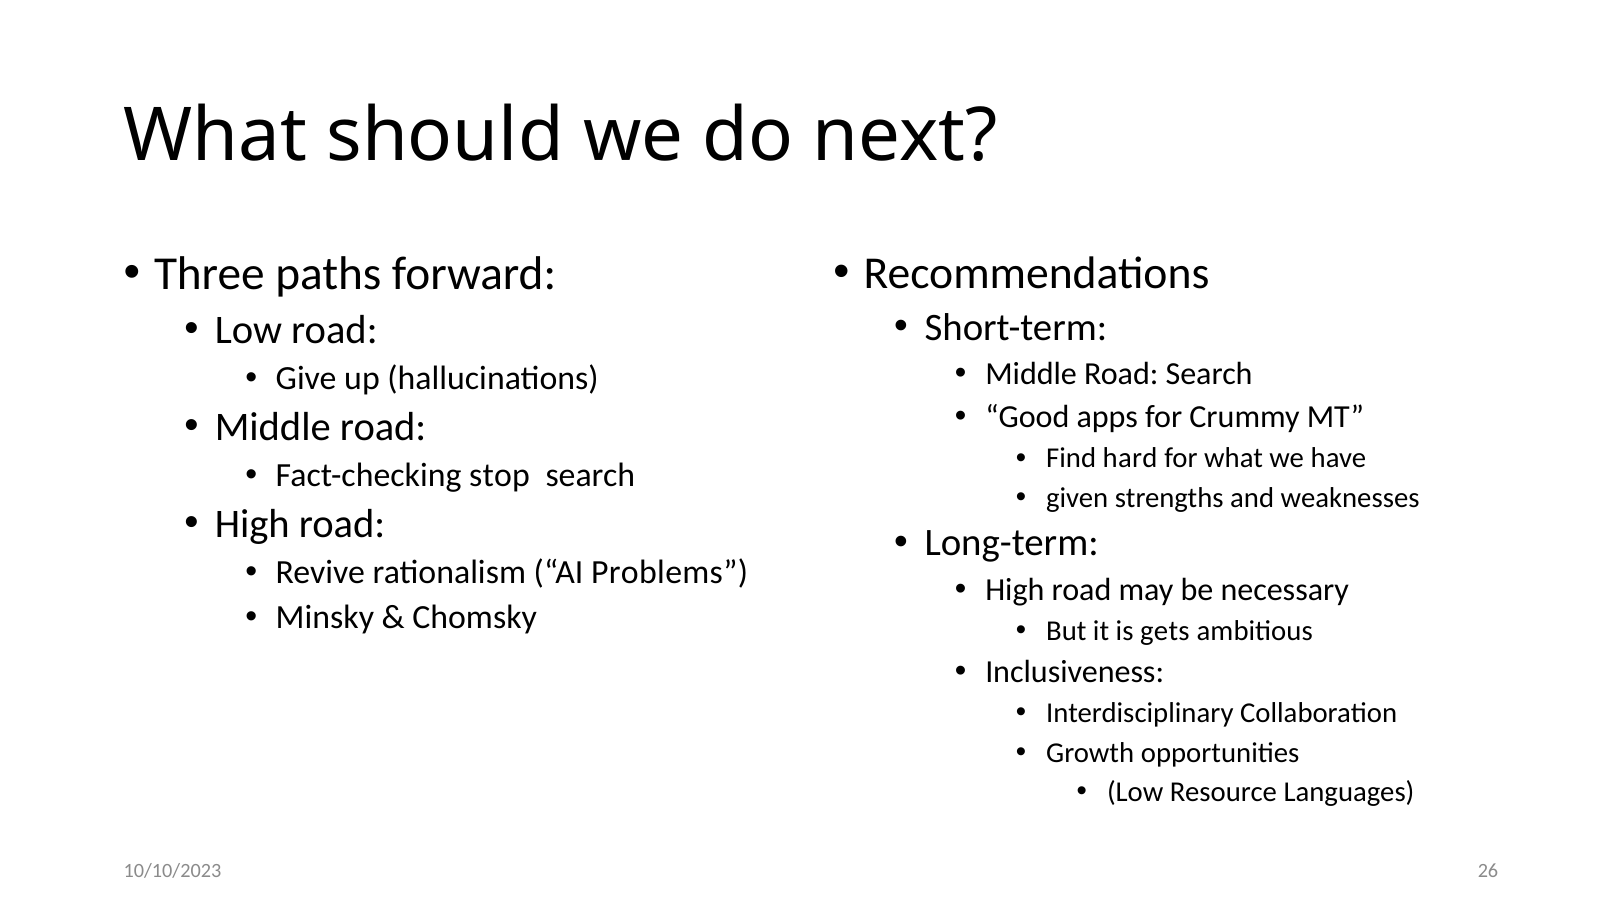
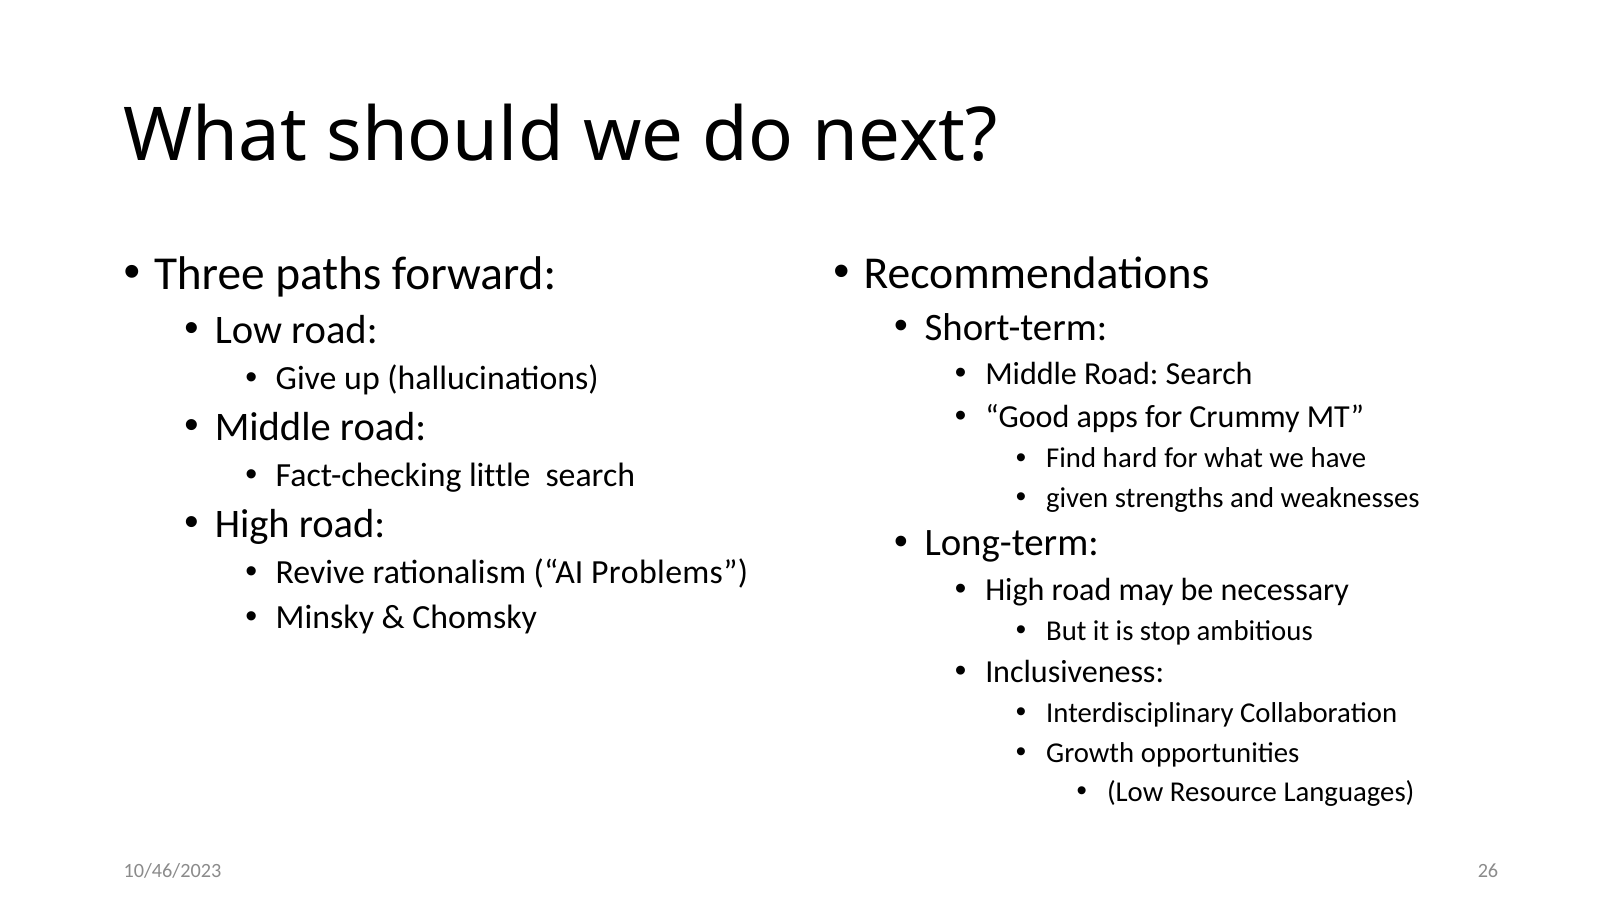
stop: stop -> little (500, 476)
gets: gets -> stop (1165, 631)
10/10/2023: 10/10/2023 -> 10/46/2023 (172, 871)
